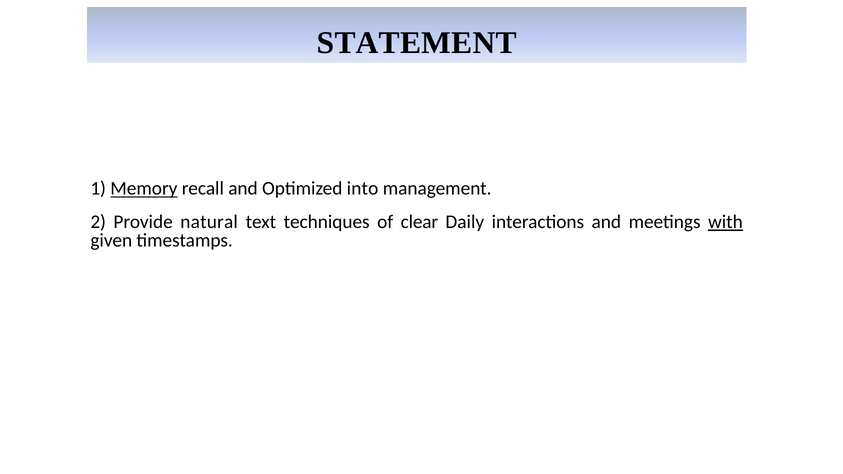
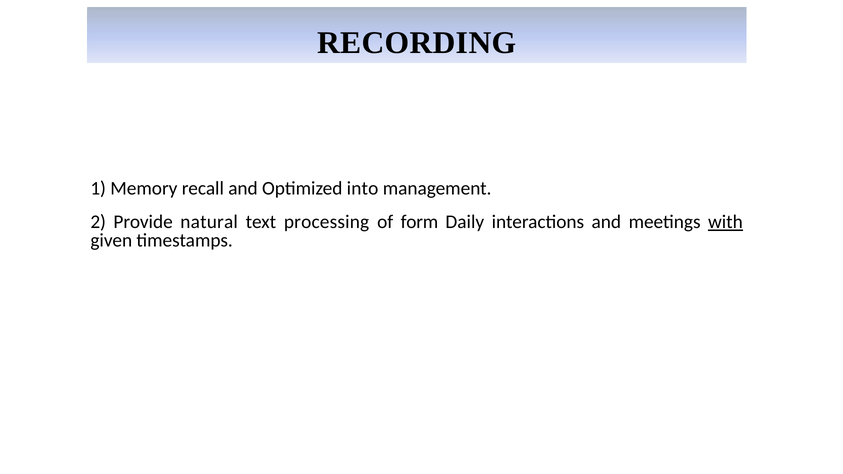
STATEMENT: STATEMENT -> RECORDING (417, 43)
Memory underline: present -> none (144, 189)
techniques: techniques -> processing (327, 222)
clear: clear -> form (419, 222)
